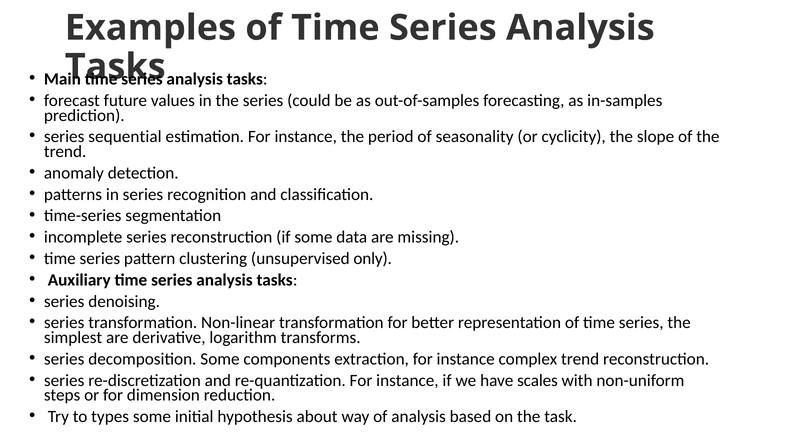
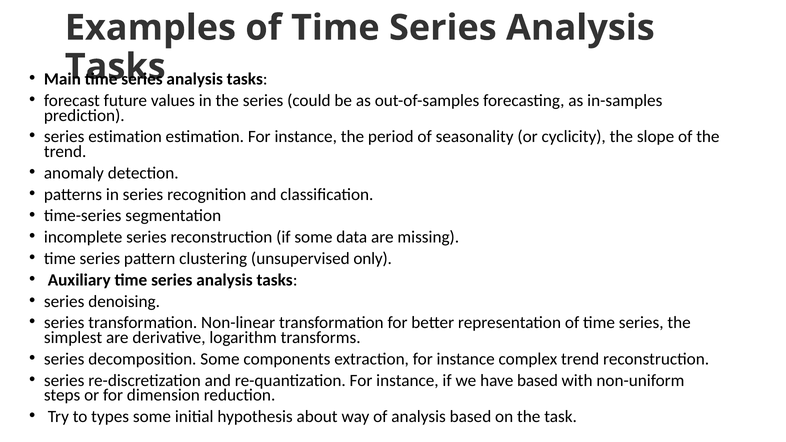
series sequential: sequential -> estimation (125, 137)
have scales: scales -> based (537, 380)
